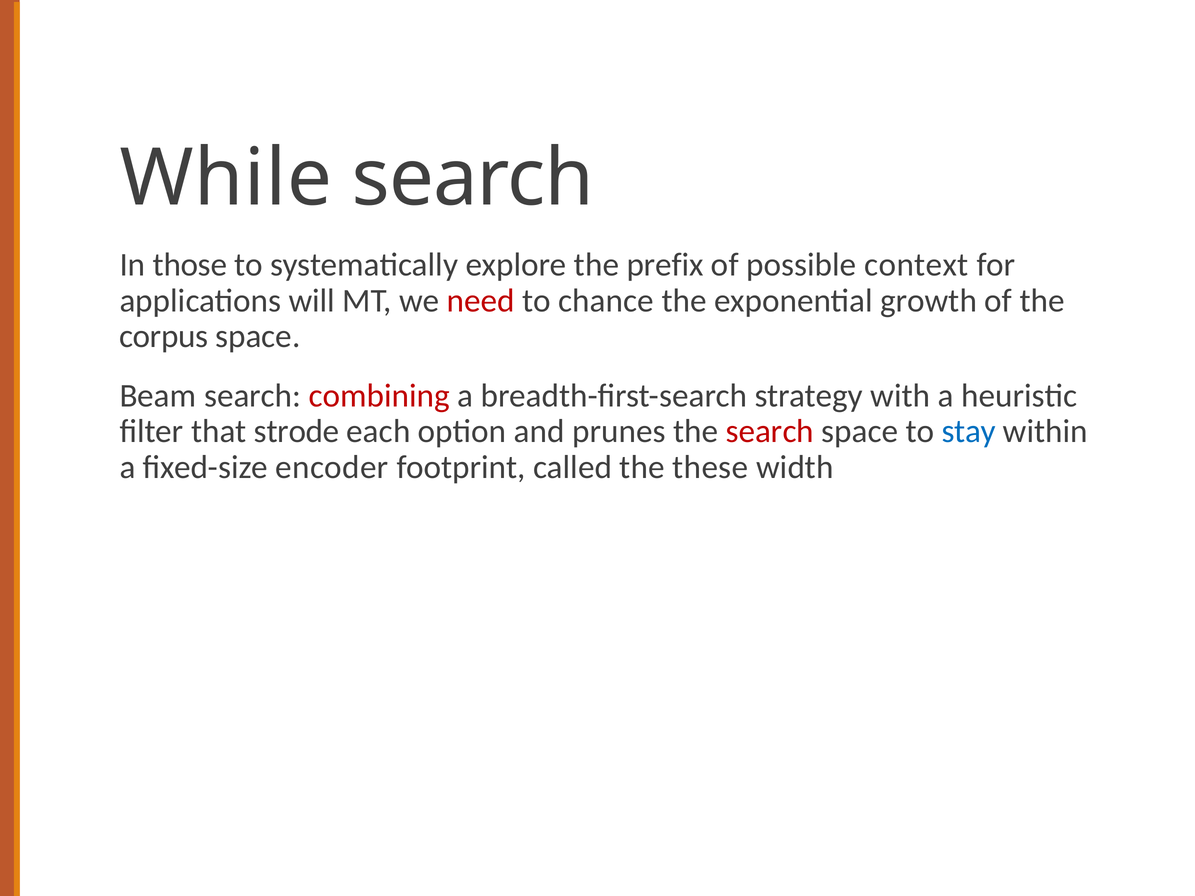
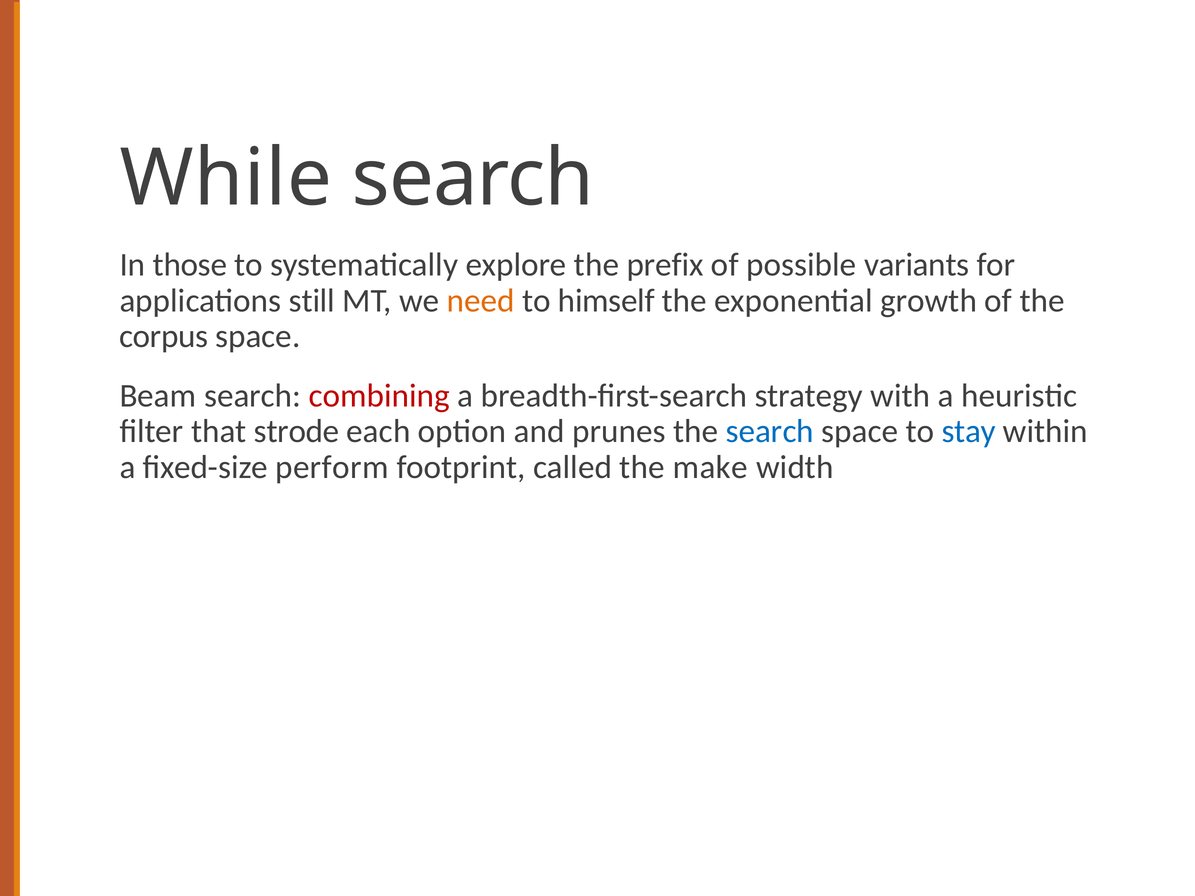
context: context -> variants (917, 265)
will: will -> still (312, 301)
need colour: red -> orange (481, 301)
chance: chance -> himself (606, 301)
search colour: red -> blue (770, 432)
encoder: encoder -> perform (332, 467)
these: these -> make (710, 467)
